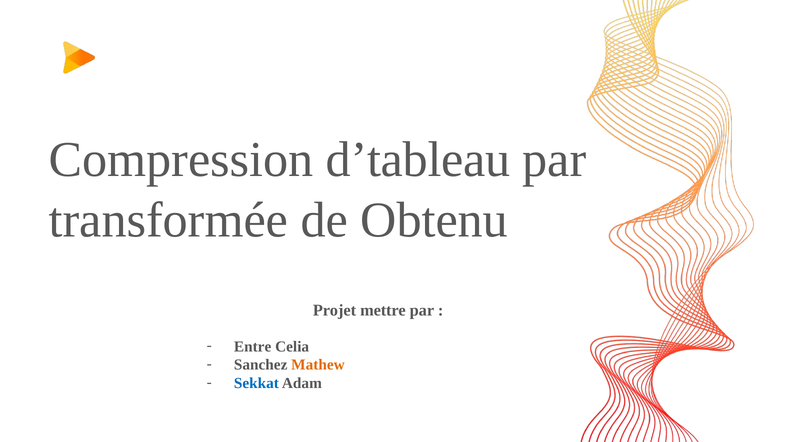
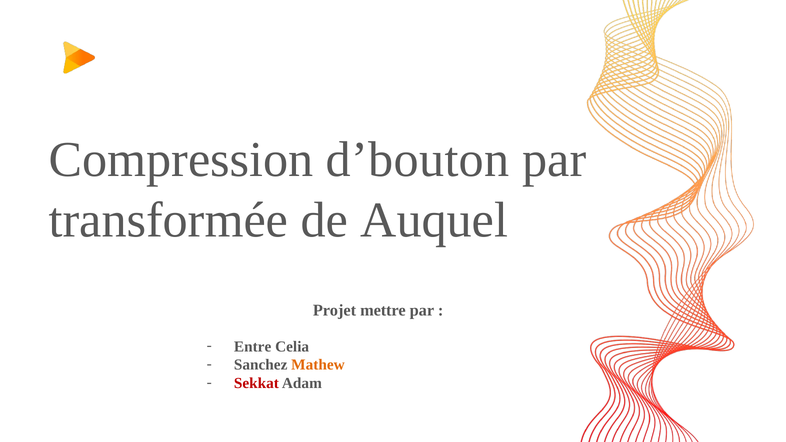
d’tableau: d’tableau -> d’bouton (418, 160)
Obtenu: Obtenu -> Auquel (434, 220)
Sekkat colour: blue -> red (256, 383)
